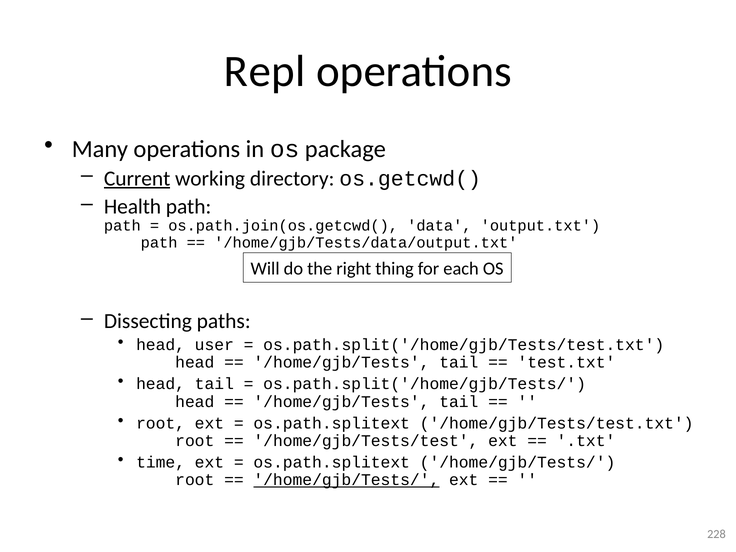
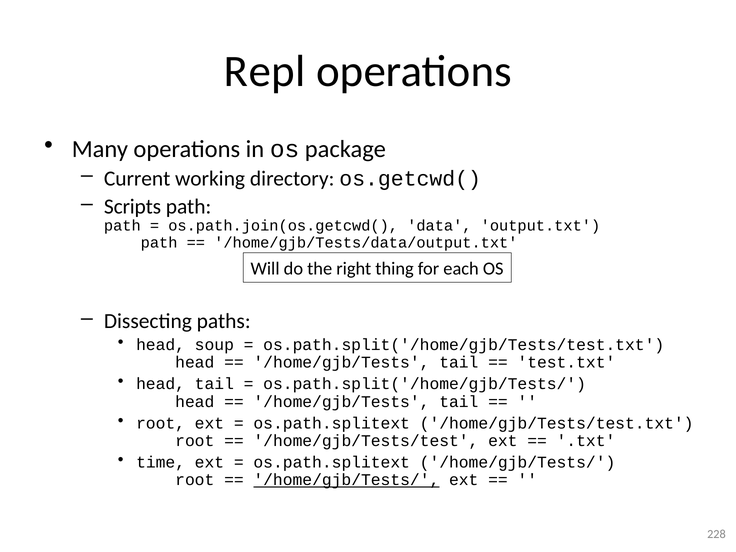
Current underline: present -> none (137, 179)
Health: Health -> Scripts (133, 207)
user: user -> soup (214, 345)
